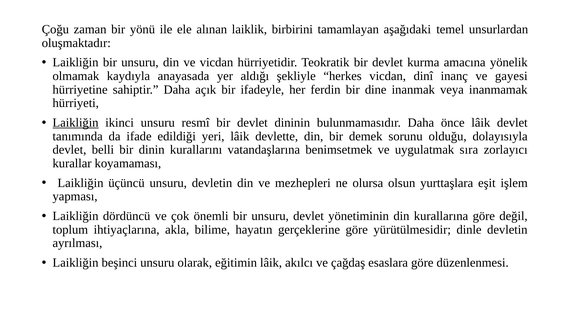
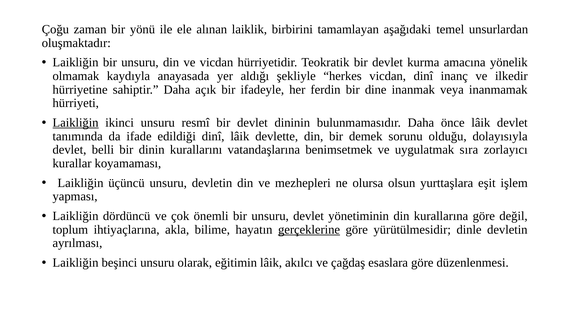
gayesi: gayesi -> ilkedir (511, 76)
edildiği yeri: yeri -> dinî (213, 136)
gerçeklerine underline: none -> present (309, 230)
